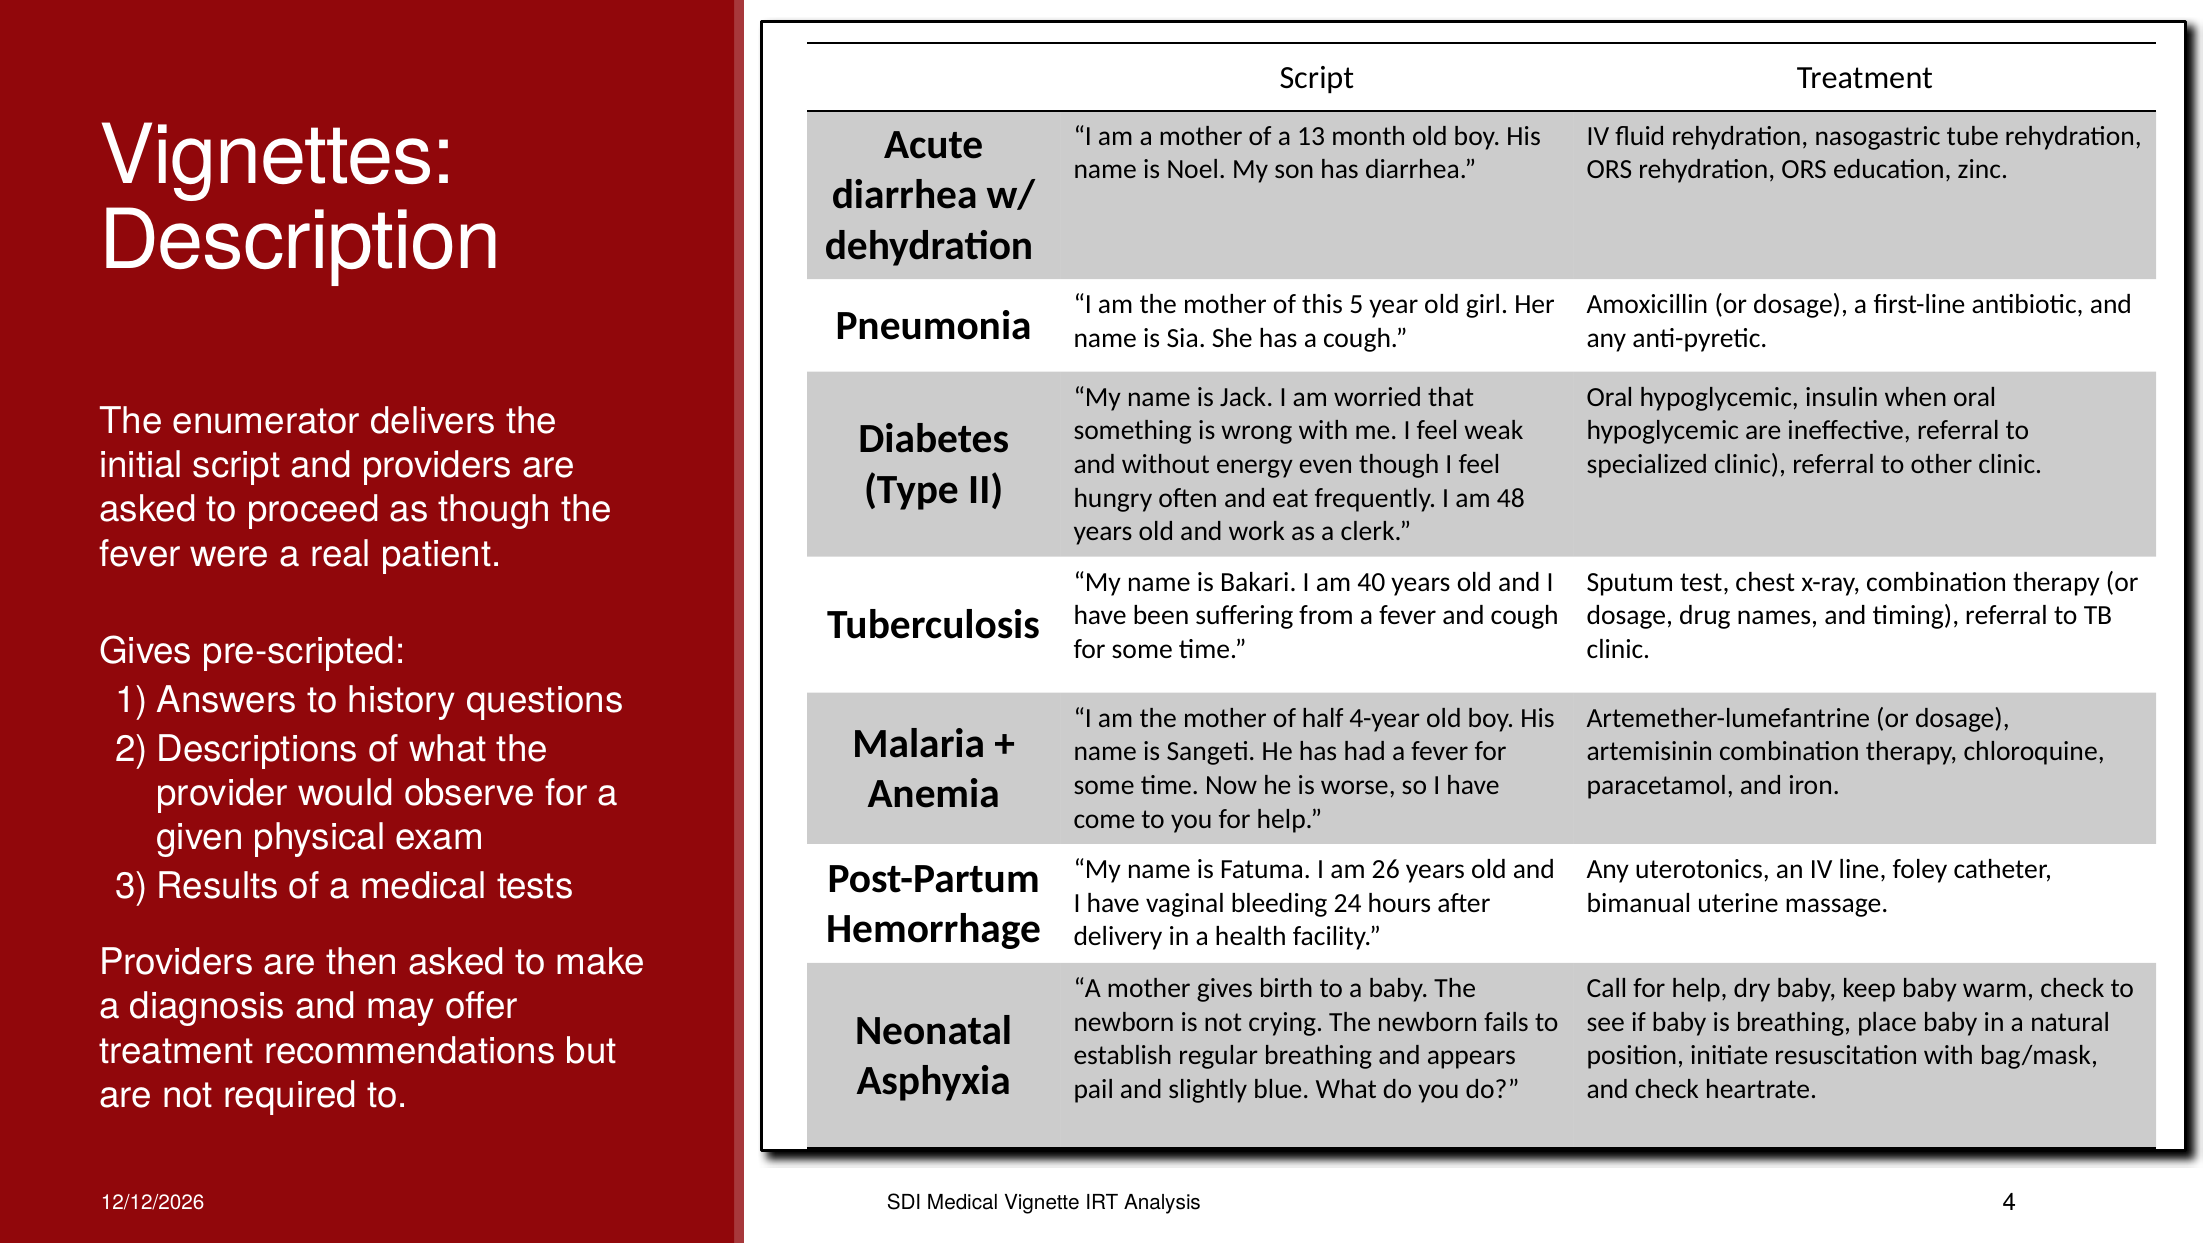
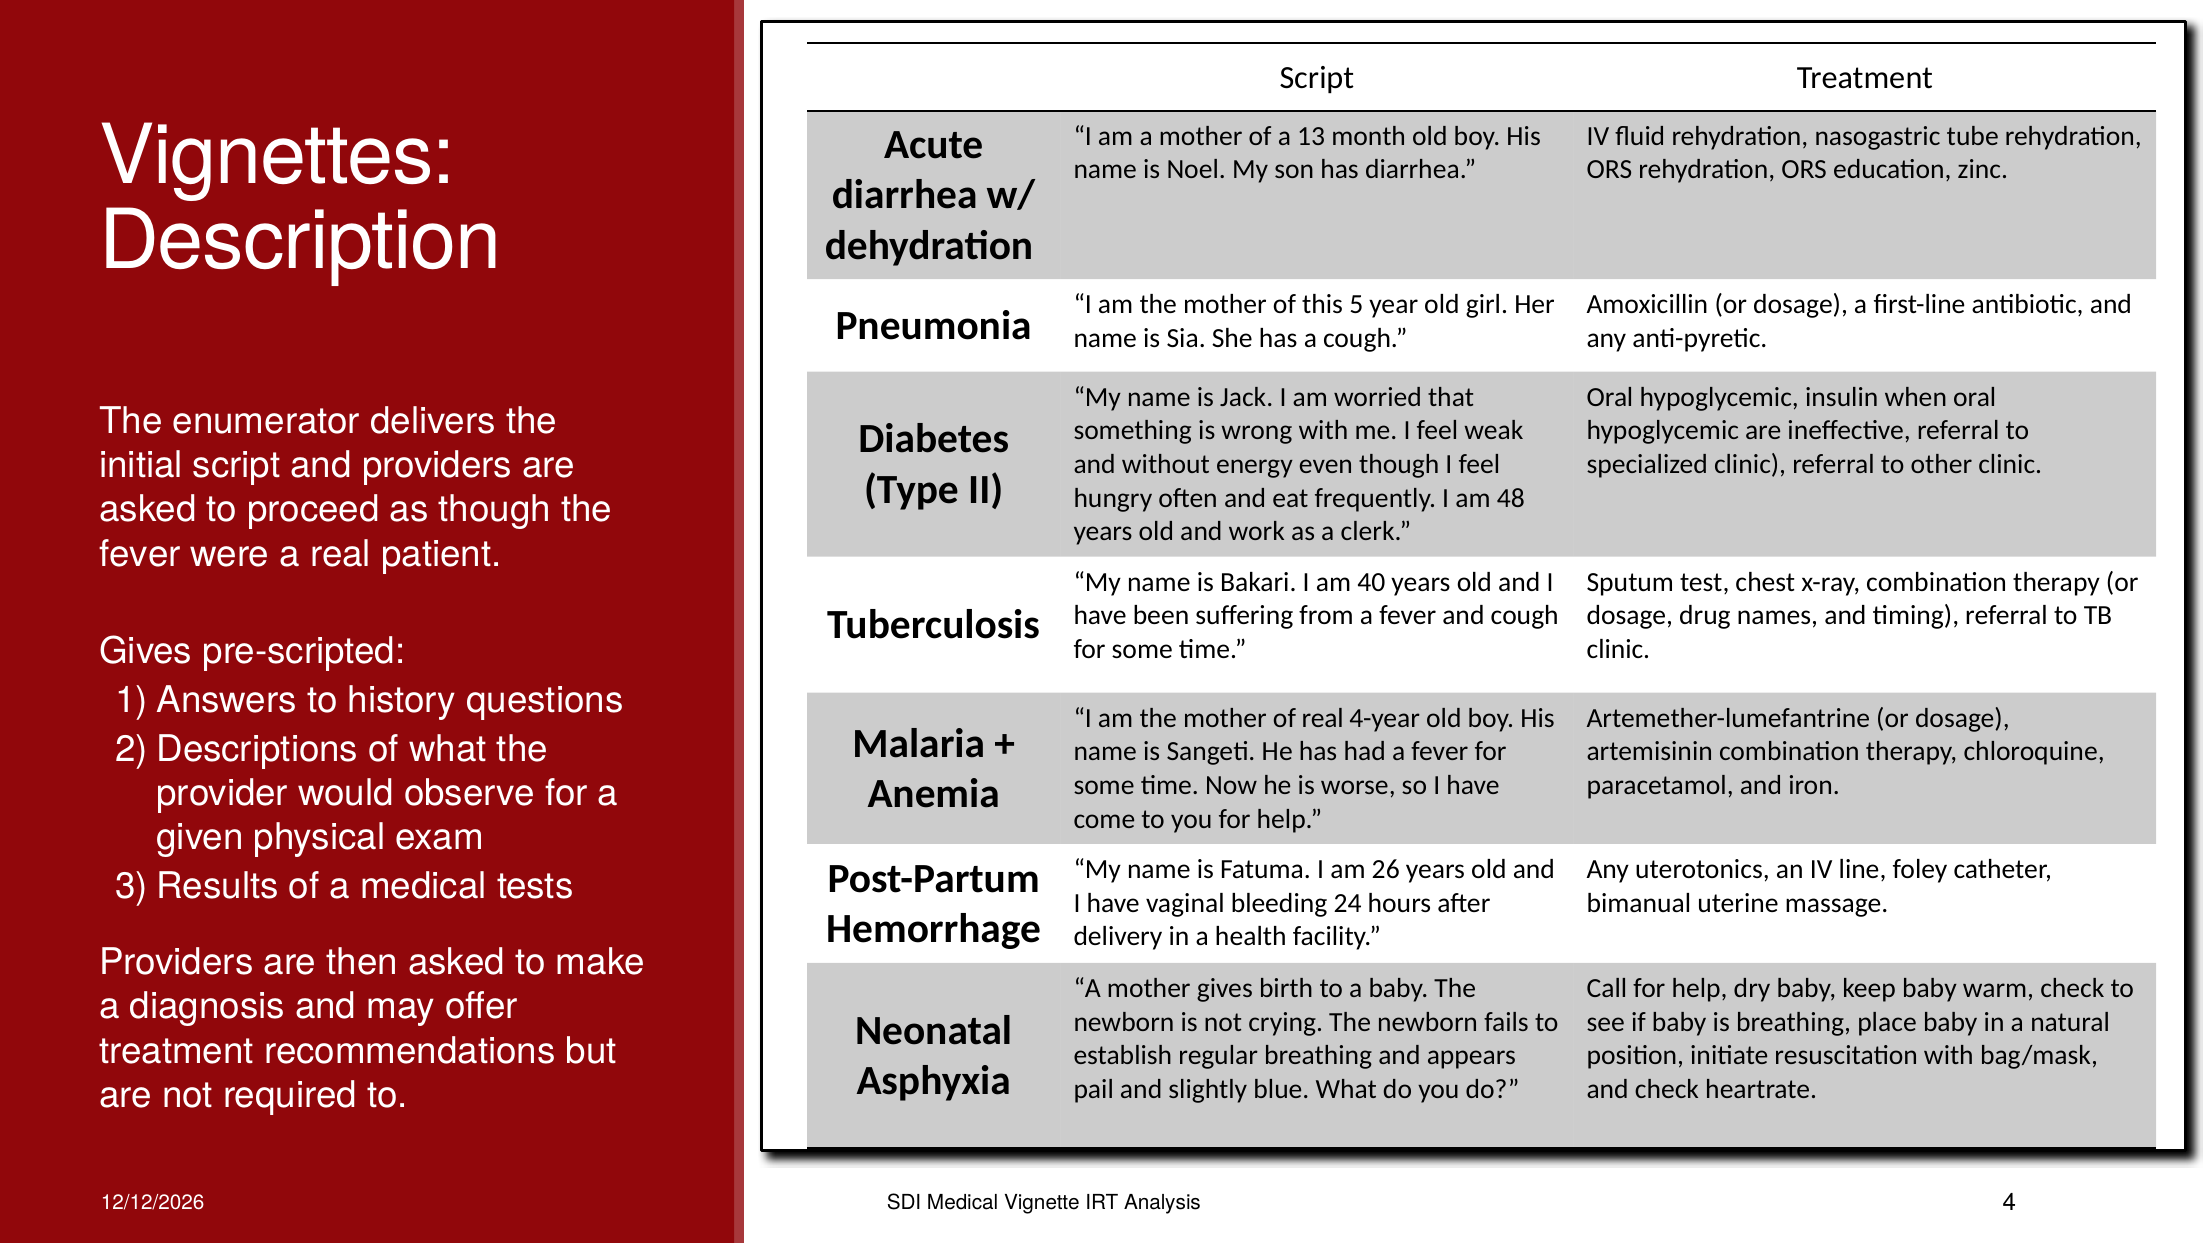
of half: half -> real (1323, 718)
